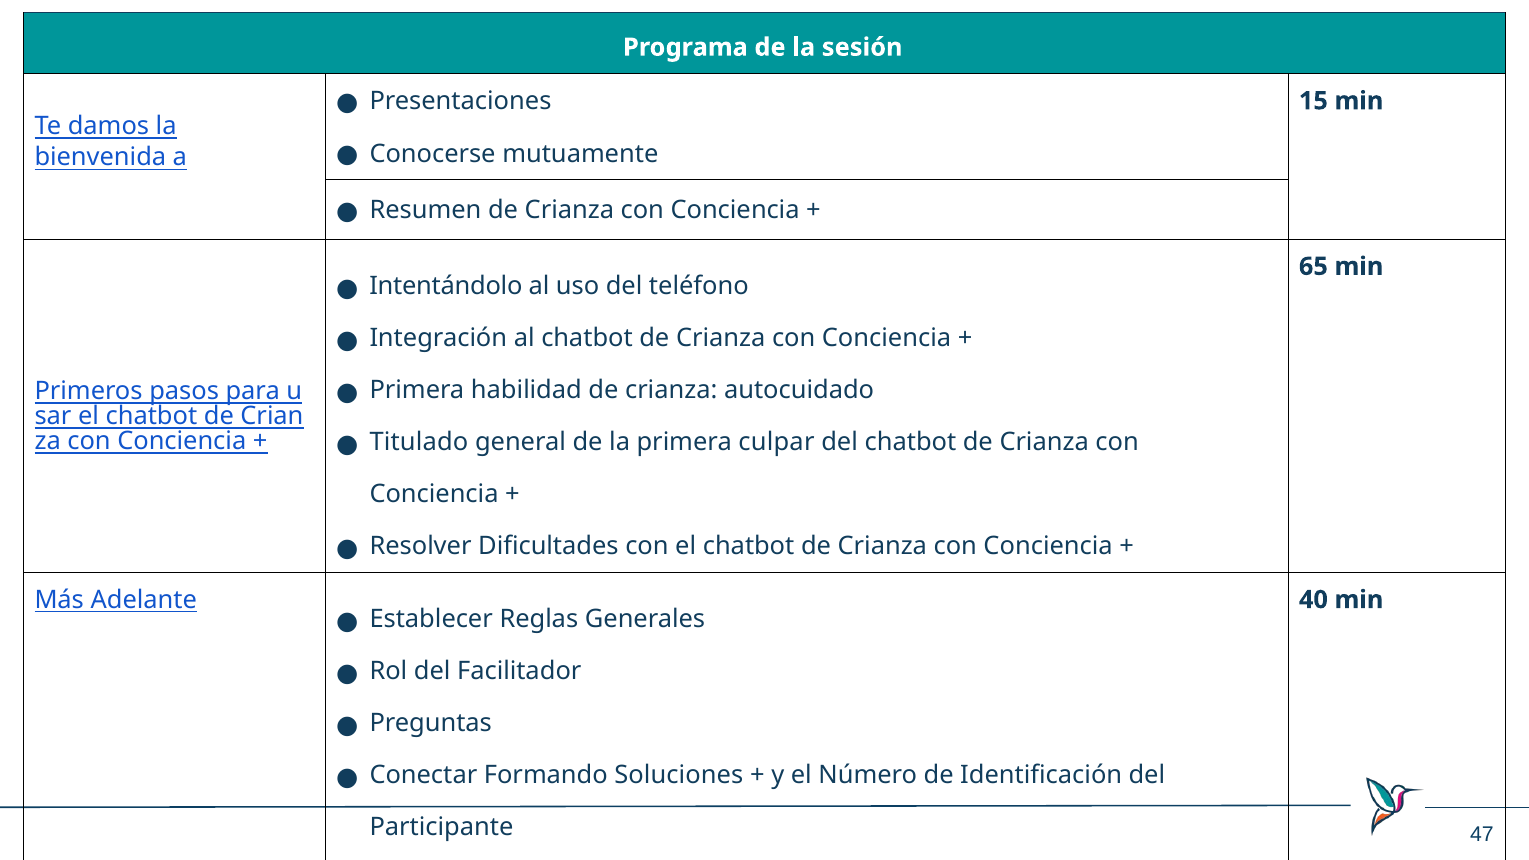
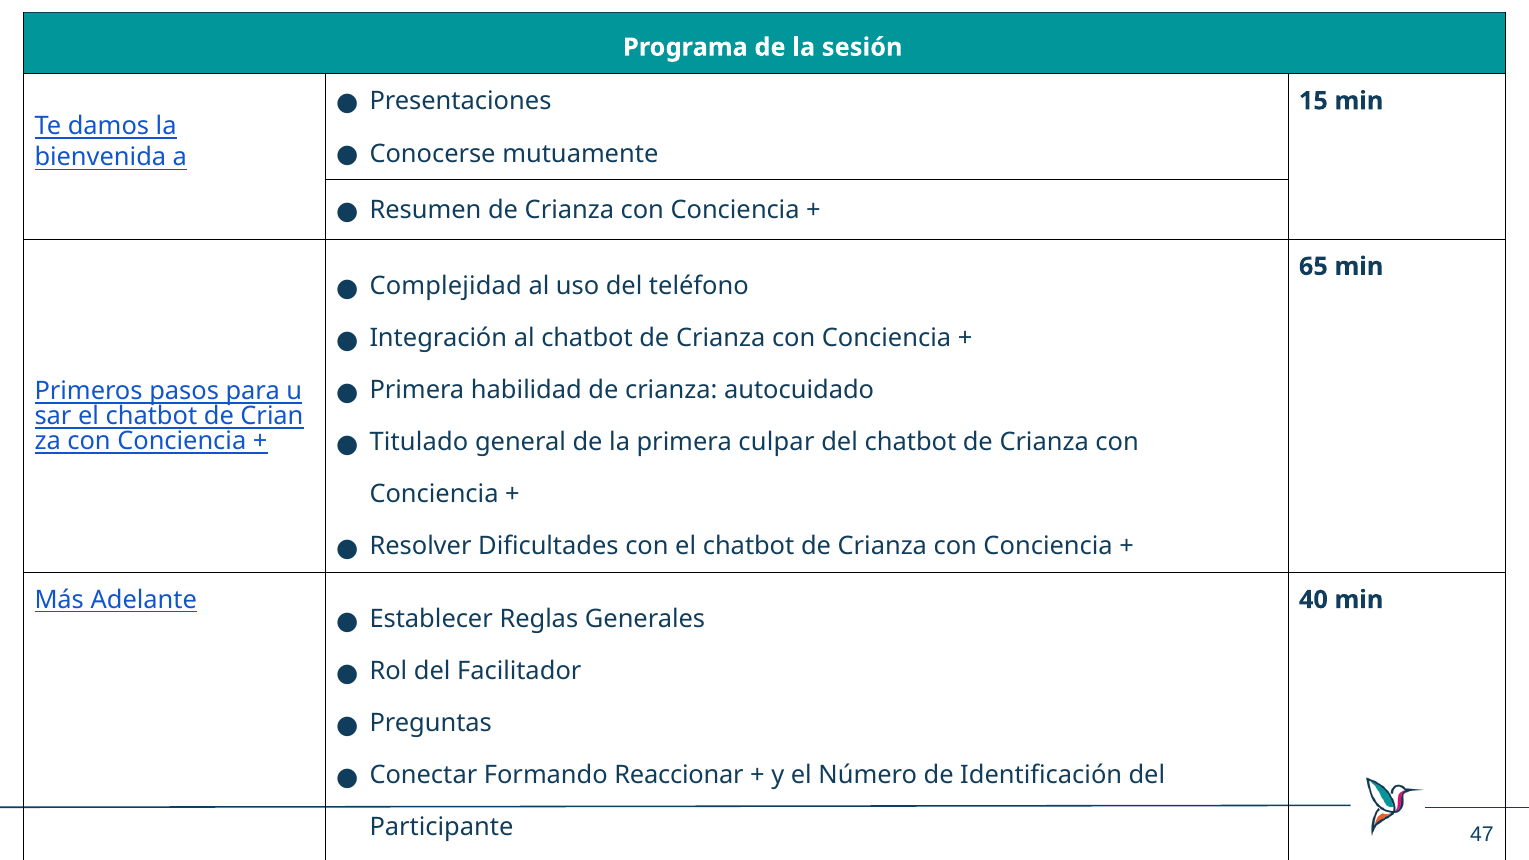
Intentándolo: Intentándolo -> Complejidad (446, 286)
Soluciones: Soluciones -> Reaccionar (679, 775)
